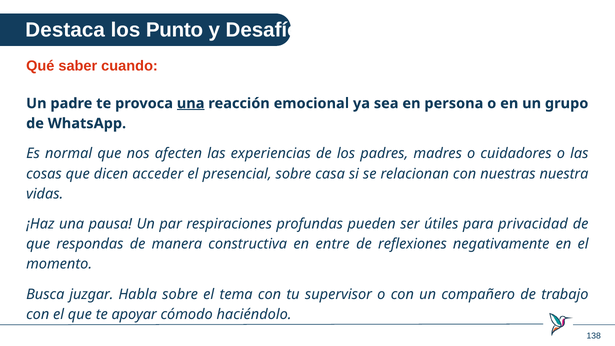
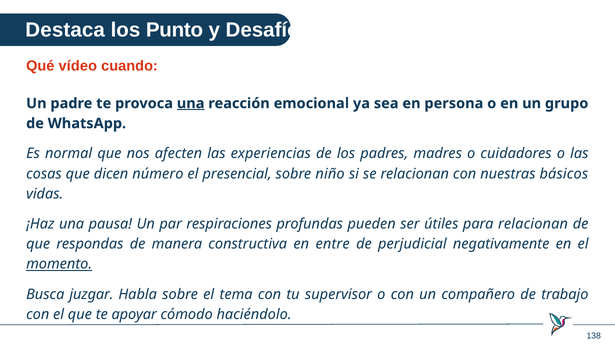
saber: saber -> vídeo (78, 66)
acceder: acceder -> número (158, 174)
casa: casa -> niño (330, 174)
nuestra: nuestra -> básicos (564, 174)
para privacidad: privacidad -> relacionan (533, 224)
reflexiones: reflexiones -> perjudicial (412, 244)
momento underline: none -> present (59, 264)
